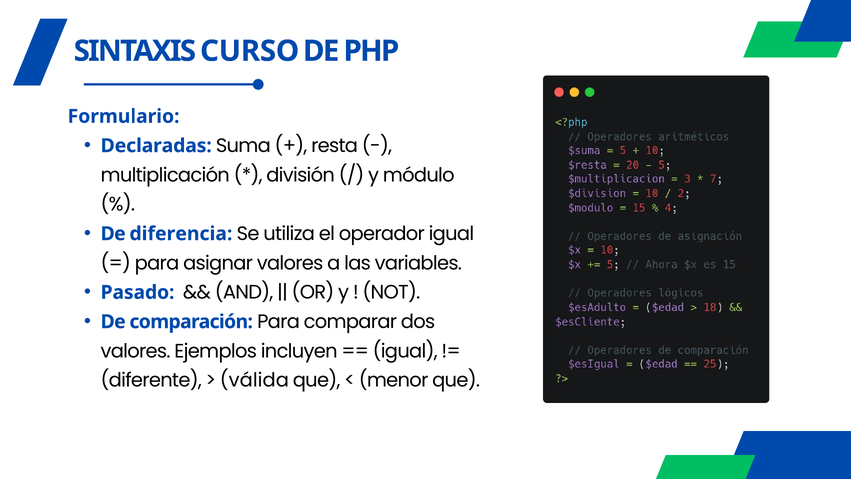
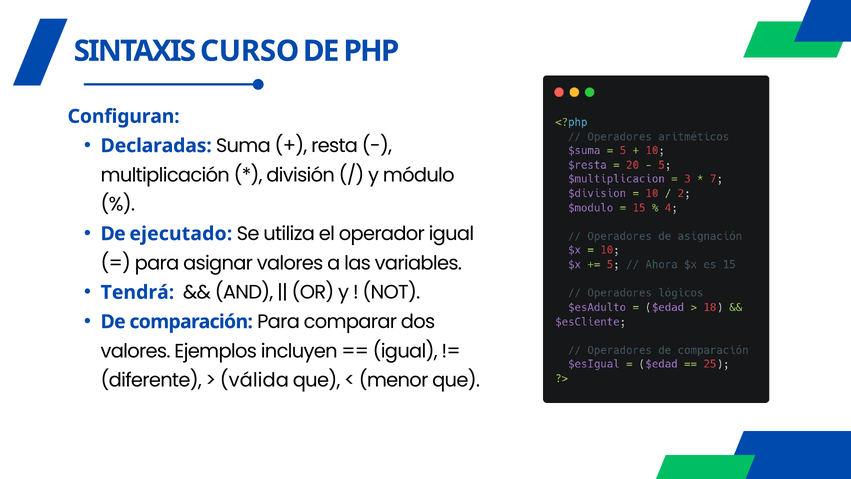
Formulario: Formulario -> Configuran (124, 116)
diferencia: diferencia -> ejecutado (181, 234)
Pasado: Pasado -> Tendrá (137, 292)
